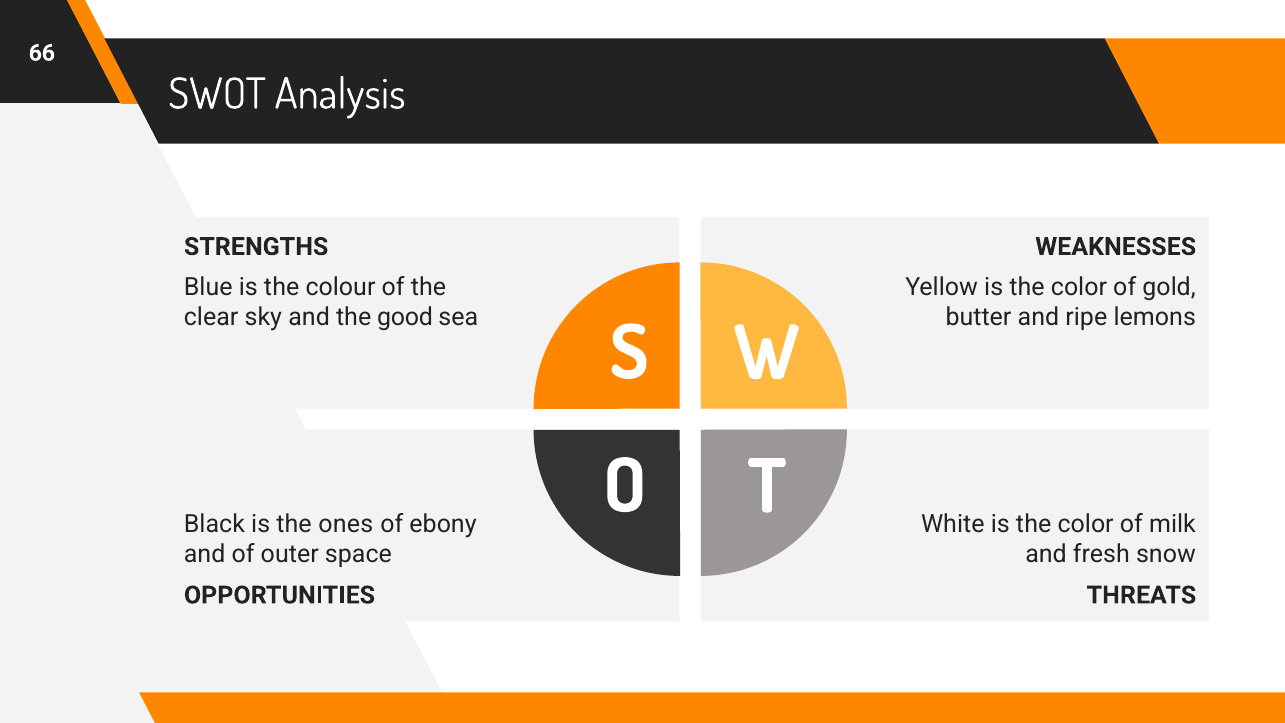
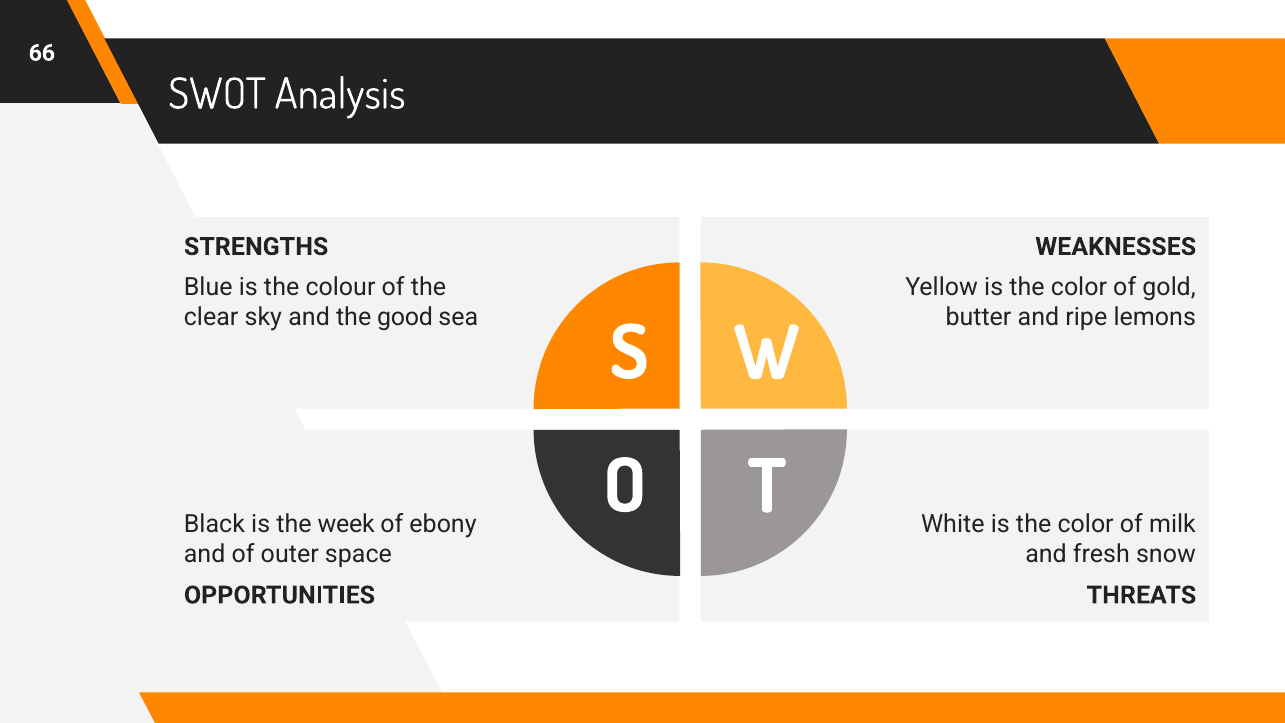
ones: ones -> week (346, 524)
